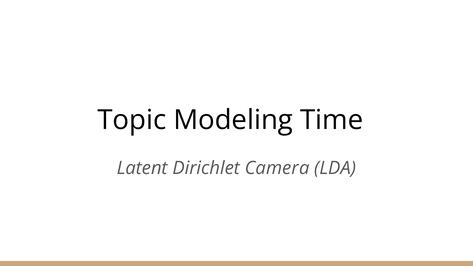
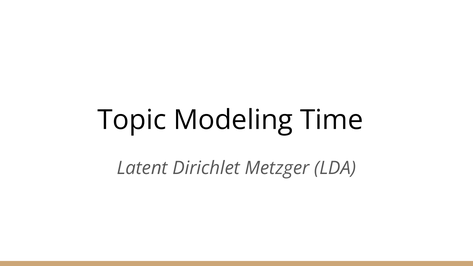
Camera: Camera -> Metzger (277, 168)
